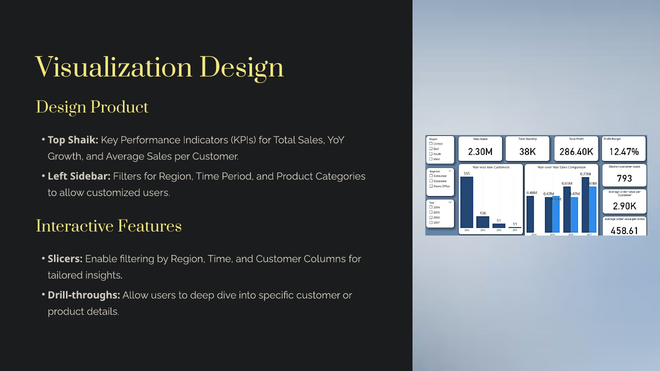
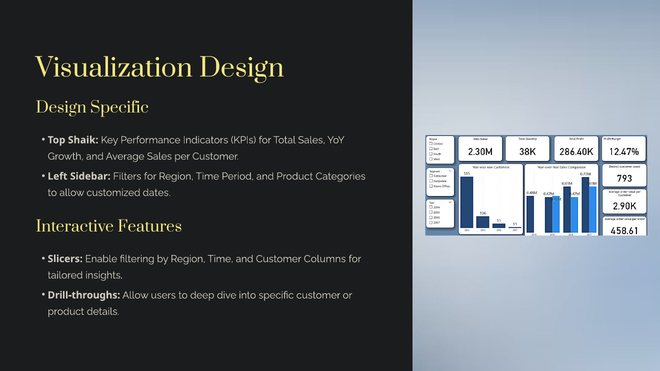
Design Product: Product -> Specific (119, 108)
customized users: users -> dates (157, 193)
